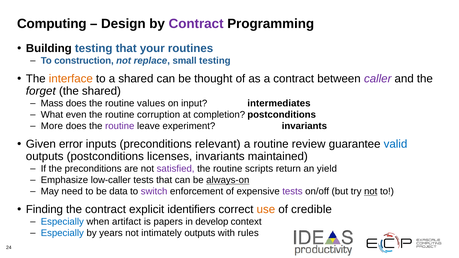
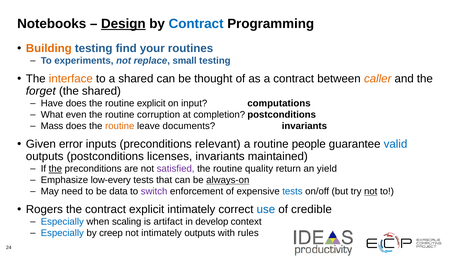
Computing: Computing -> Notebooks (52, 24)
Design underline: none -> present (123, 24)
Contract colour: purple -> blue (196, 24)
Building colour: black -> orange (49, 48)
testing that: that -> find (126, 48)
construction: construction -> experiments (84, 61)
caller colour: purple -> orange (378, 79)
Mass: Mass -> Have (52, 104)
routine values: values -> explicit (151, 104)
intermediates: intermediates -> computations (279, 104)
More: More -> Mass (52, 126)
routine colour: purple -> orange (120, 126)
experiment: experiment -> documents (189, 126)
review: review -> people (309, 144)
the underline: none -> present (55, 169)
scripts: scripts -> quality (259, 169)
low-caller: low-caller -> low-every (111, 180)
tests colour: purple -> blue (292, 192)
Finding: Finding -> Rogers (44, 210)
explicit identifiers: identifiers -> intimately (191, 210)
use colour: orange -> blue (266, 210)
artifact: artifact -> scaling (127, 222)
papers: papers -> artifact (168, 222)
years: years -> creep (111, 233)
